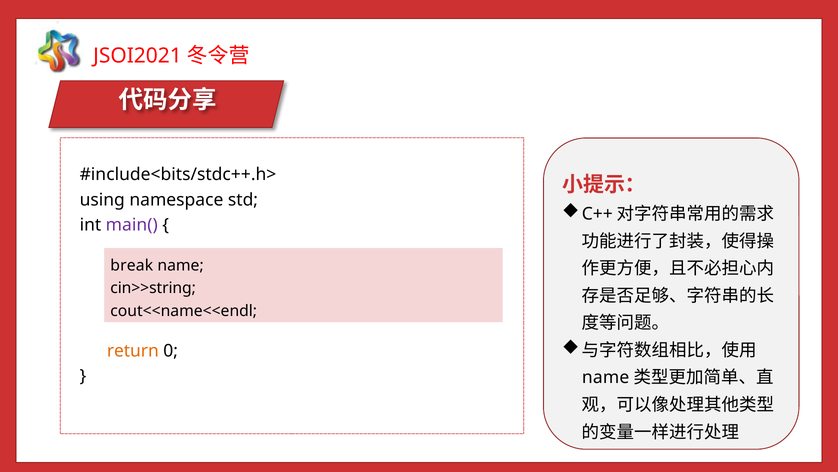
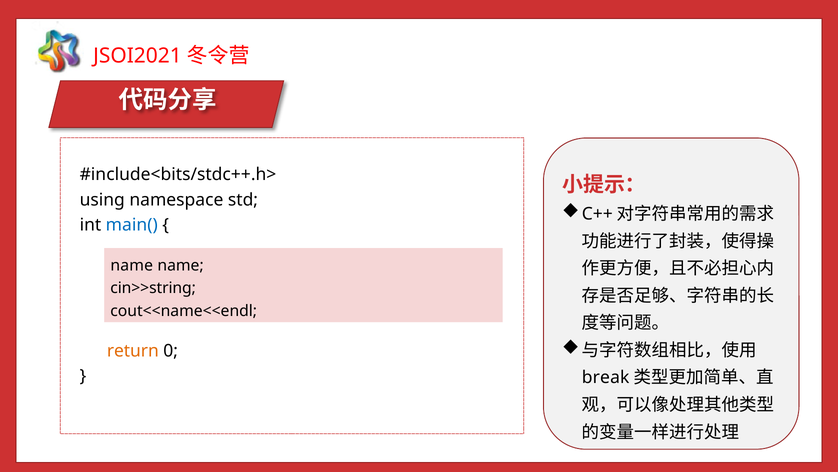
main( colour: purple -> blue (132, 225)
break: break -> name (132, 265)
name: name -> break (606, 377)
